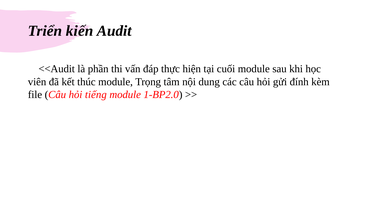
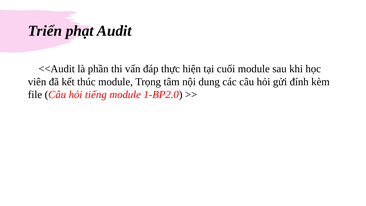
kiến: kiến -> phạt (80, 31)
